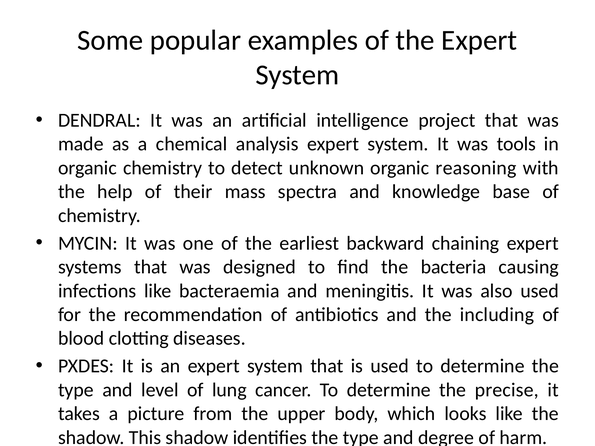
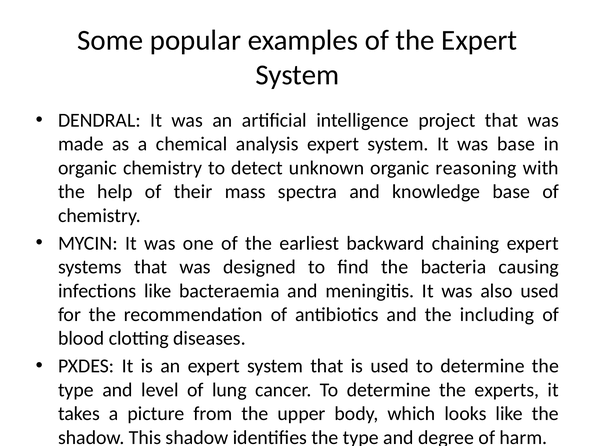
was tools: tools -> base (516, 144)
precise: precise -> experts (507, 390)
